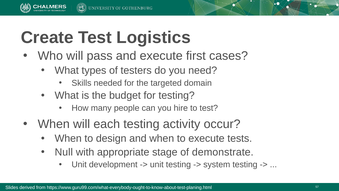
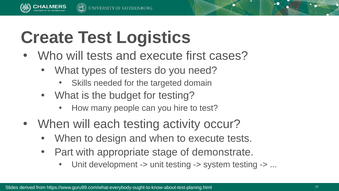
will pass: pass -> tests (100, 56)
Null: Null -> Part (64, 152)
